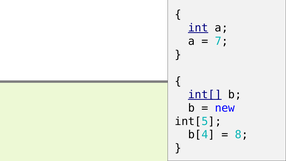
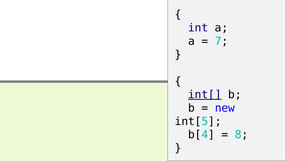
int underline: present -> none (198, 28)
